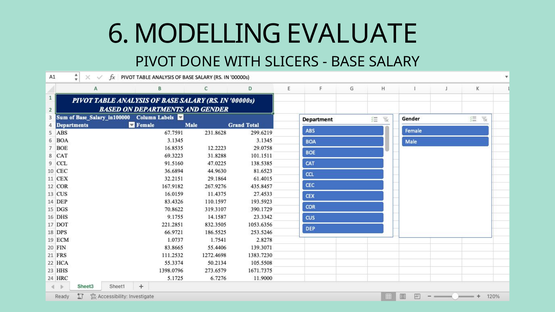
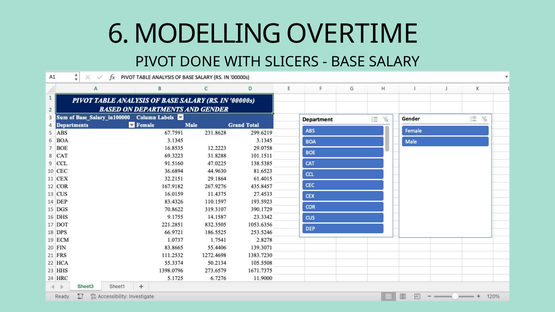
EVALUATE: EVALUATE -> OVERTIME (352, 34)
